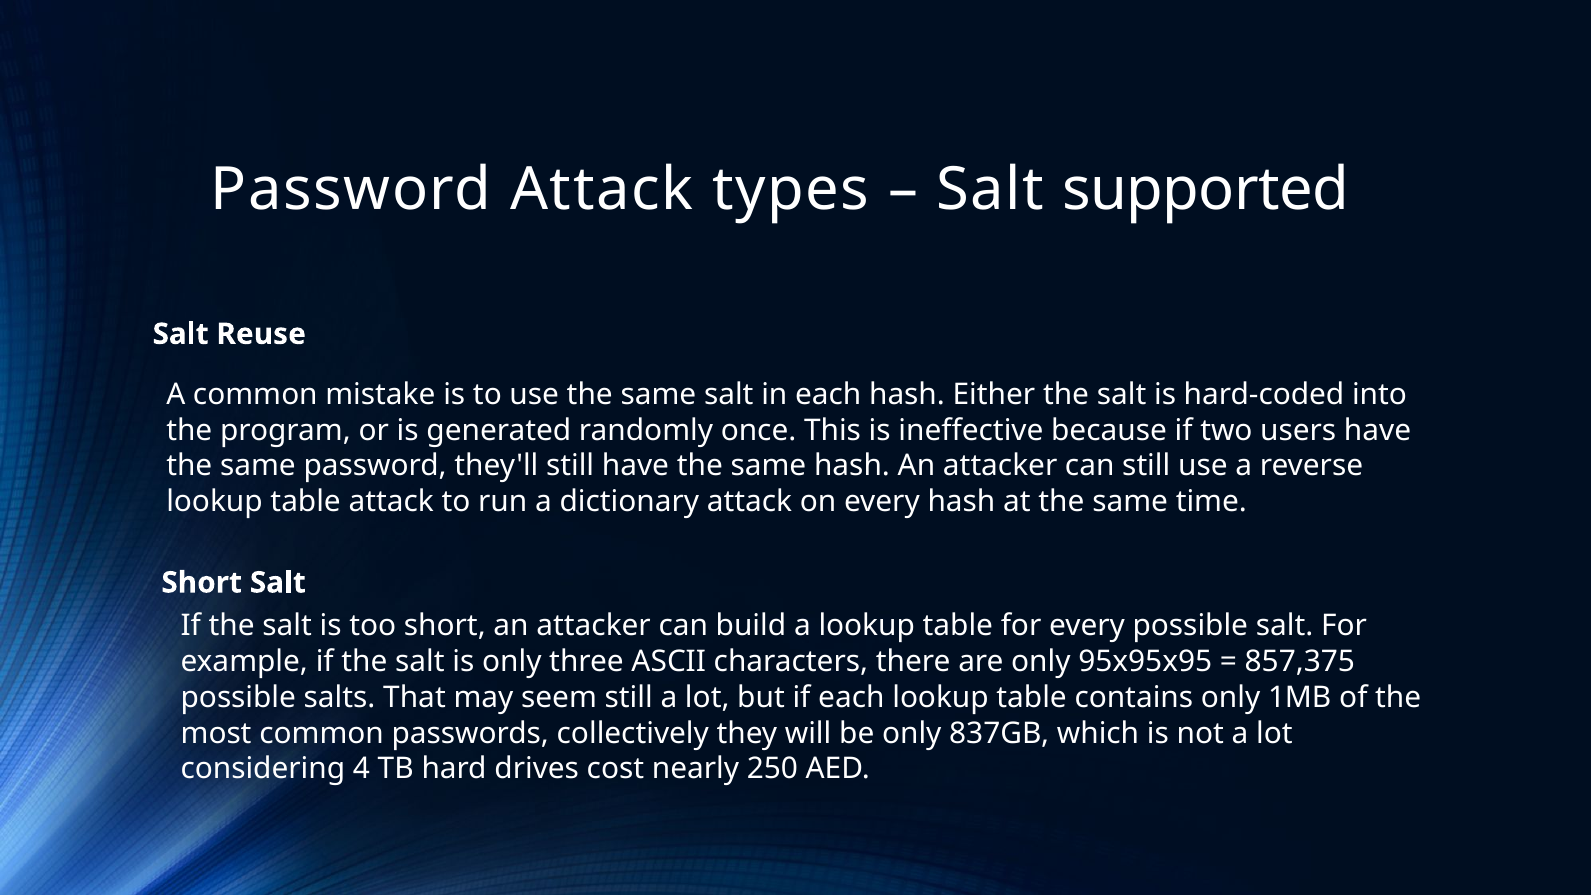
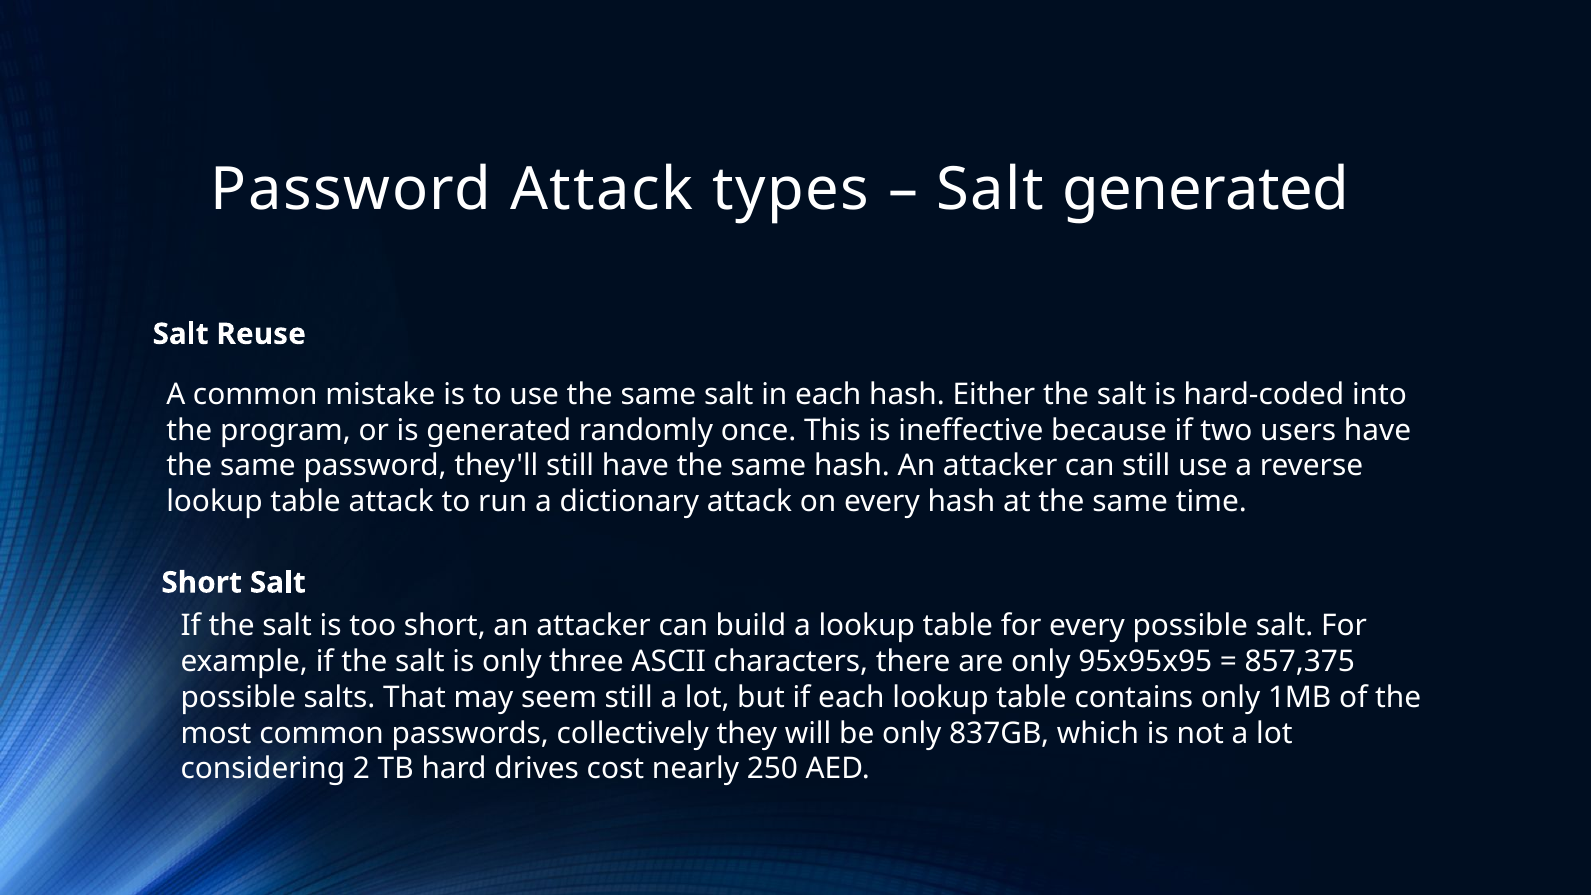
Salt supported: supported -> generated (1206, 190)
4: 4 -> 2 (361, 769)
